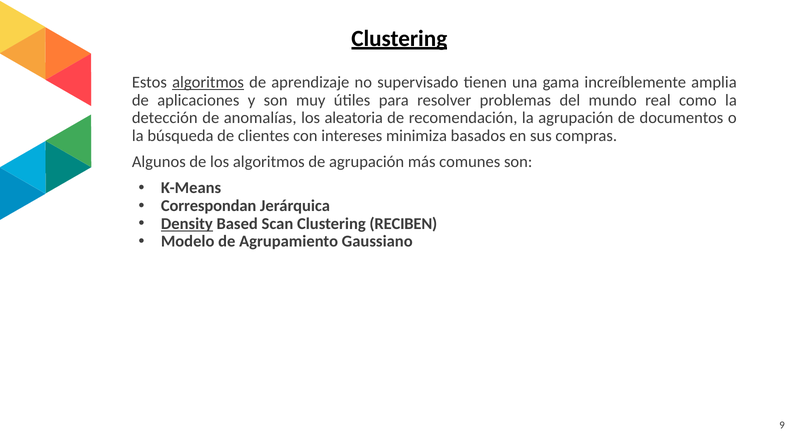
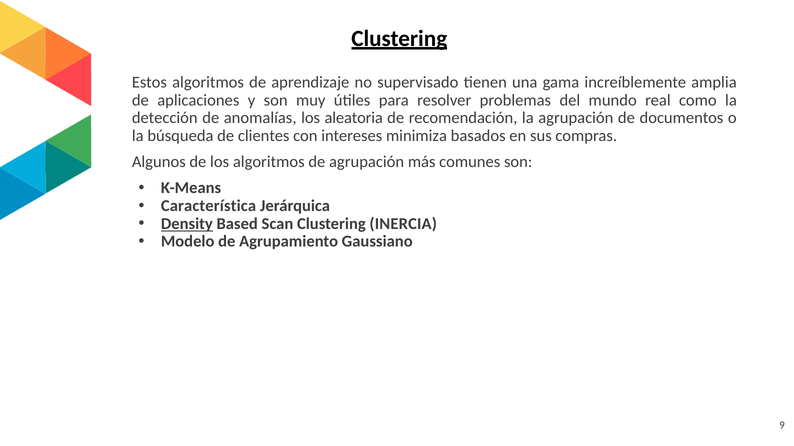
algoritmos underline: present -> none (208, 82)
Correspondan: Correspondan -> Característica (208, 206)
RECIBEN: RECIBEN -> INERCIA (403, 224)
